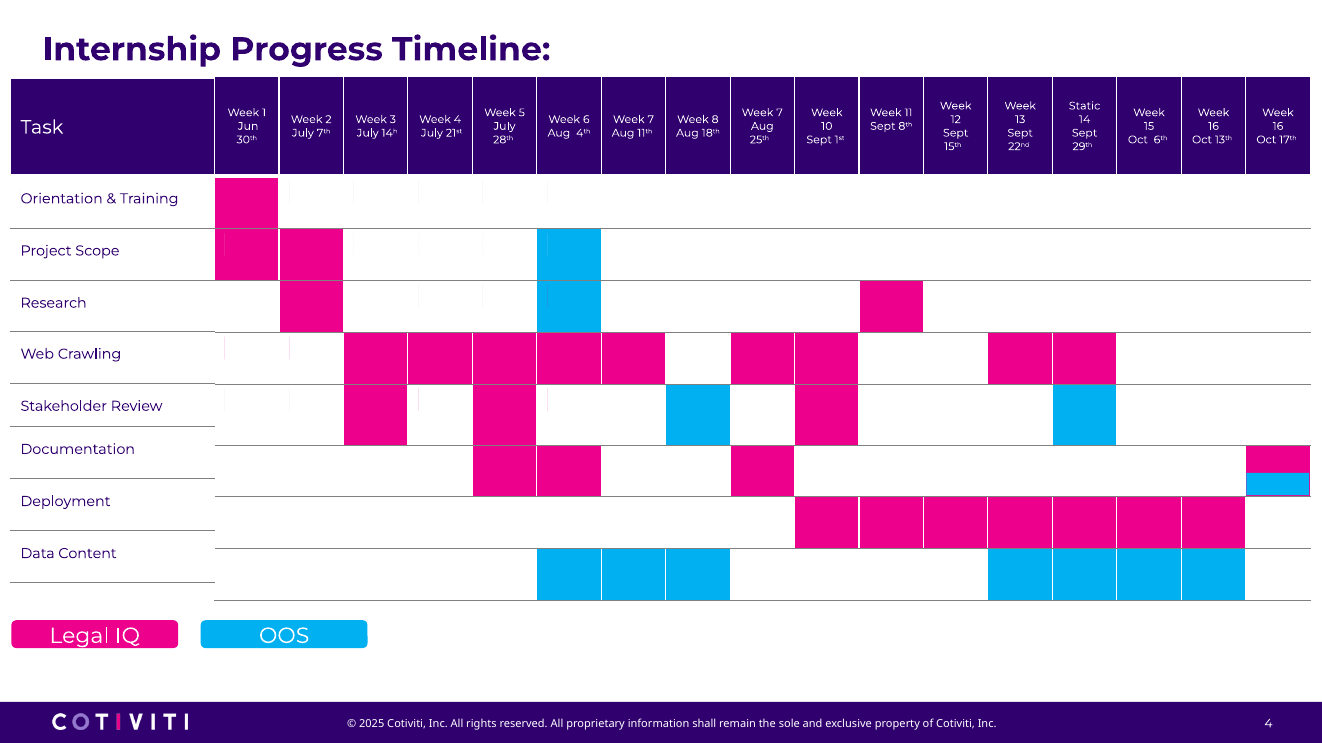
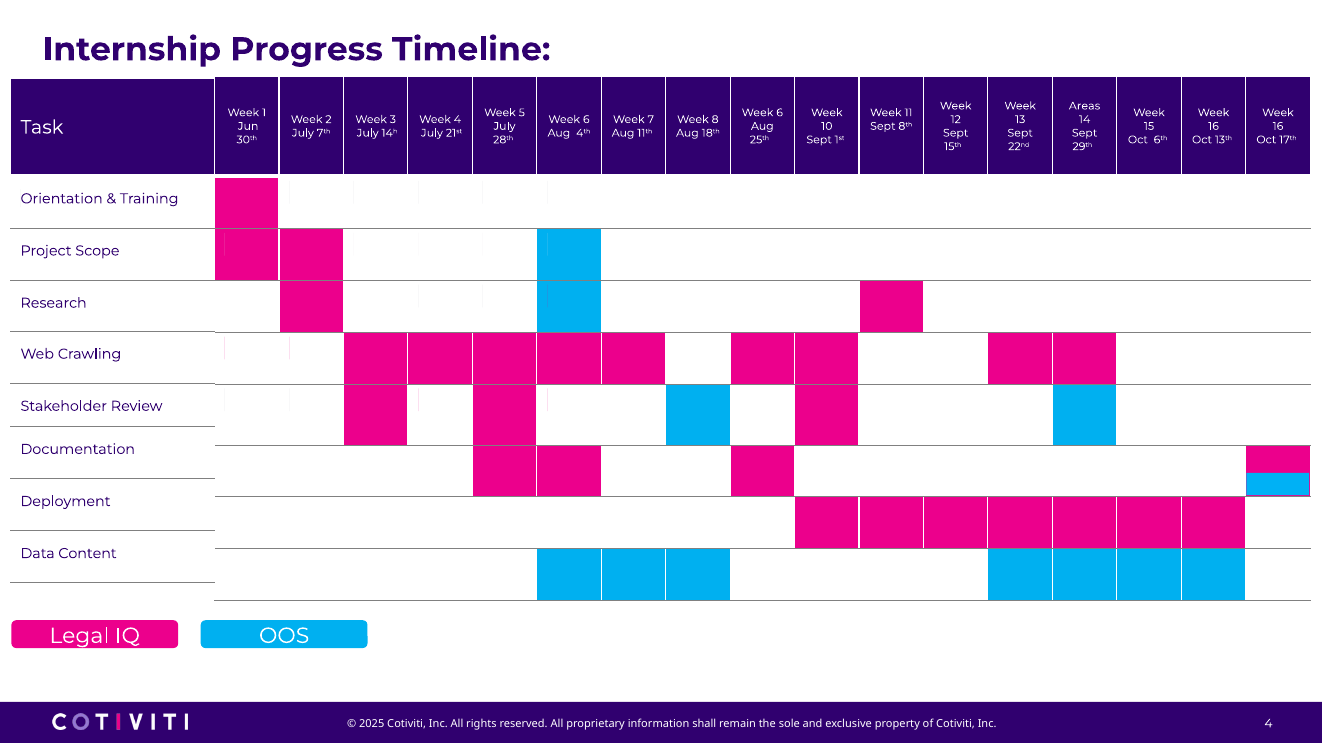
Static: Static -> Areas (1085, 106)
7: 7 -> 6 (780, 113)
